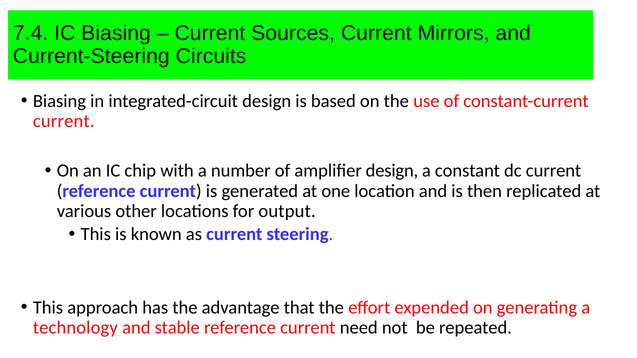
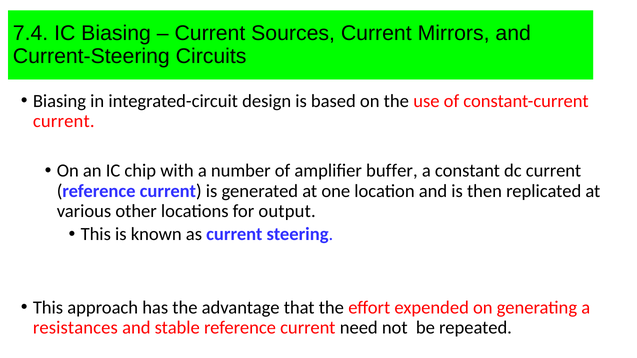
amplifier design: design -> buffer (392, 171)
technology: technology -> resistances (75, 328)
